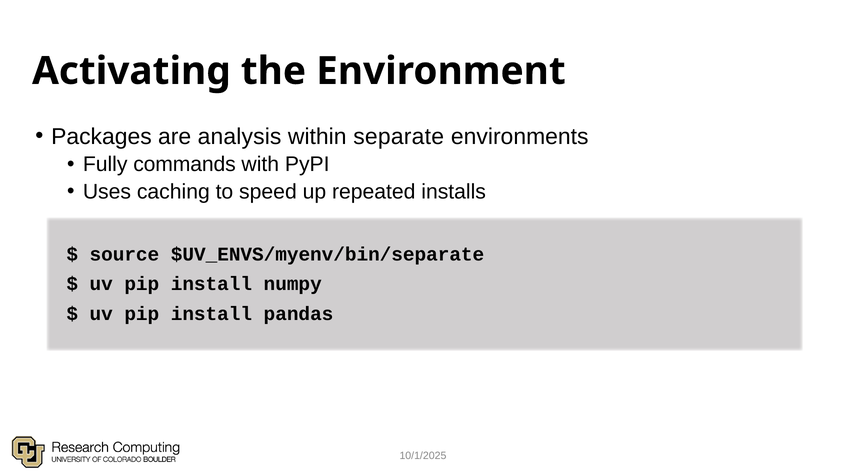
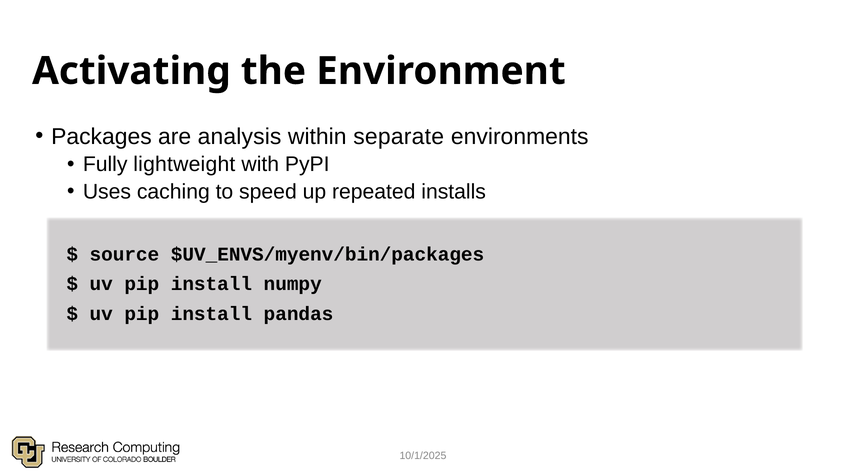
commands: commands -> lightweight (184, 164)
$UV_ENVS/myenv/bin/separate: $UV_ENVS/myenv/bin/separate -> $UV_ENVS/myenv/bin/packages (328, 254)
